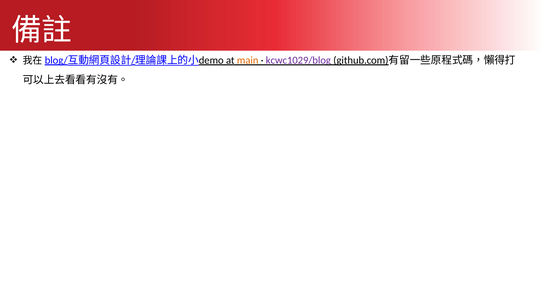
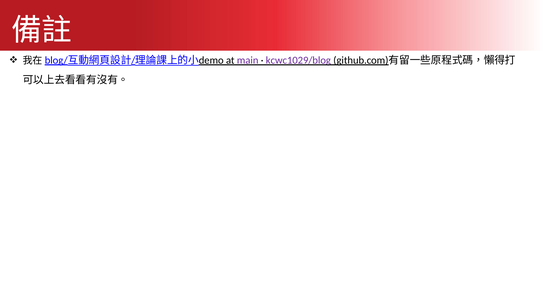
main colour: orange -> purple (248, 60)
